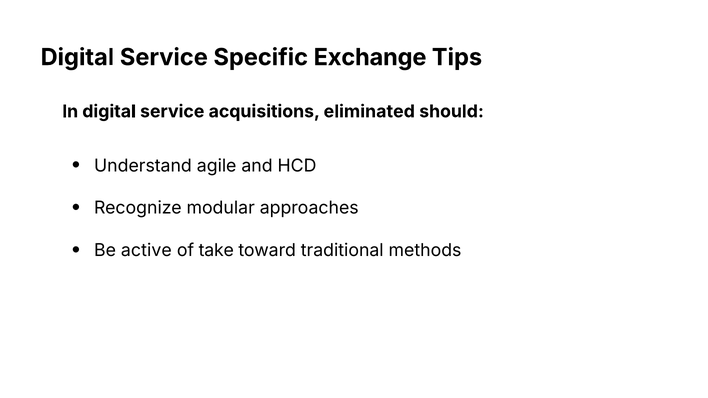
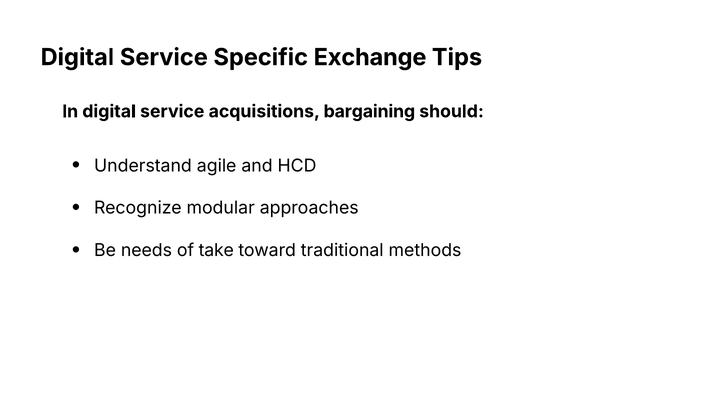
eliminated: eliminated -> bargaining (369, 112)
active: active -> needs (146, 251)
